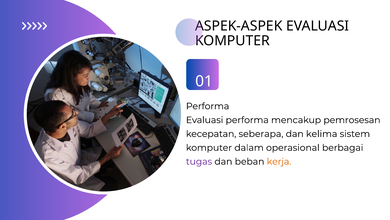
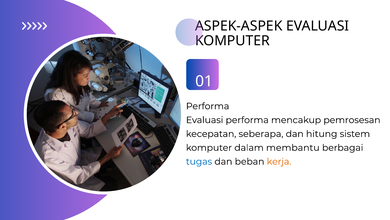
kelima: kelima -> hitung (322, 134)
operasional: operasional -> membantu (293, 147)
tugas colour: purple -> blue (199, 161)
